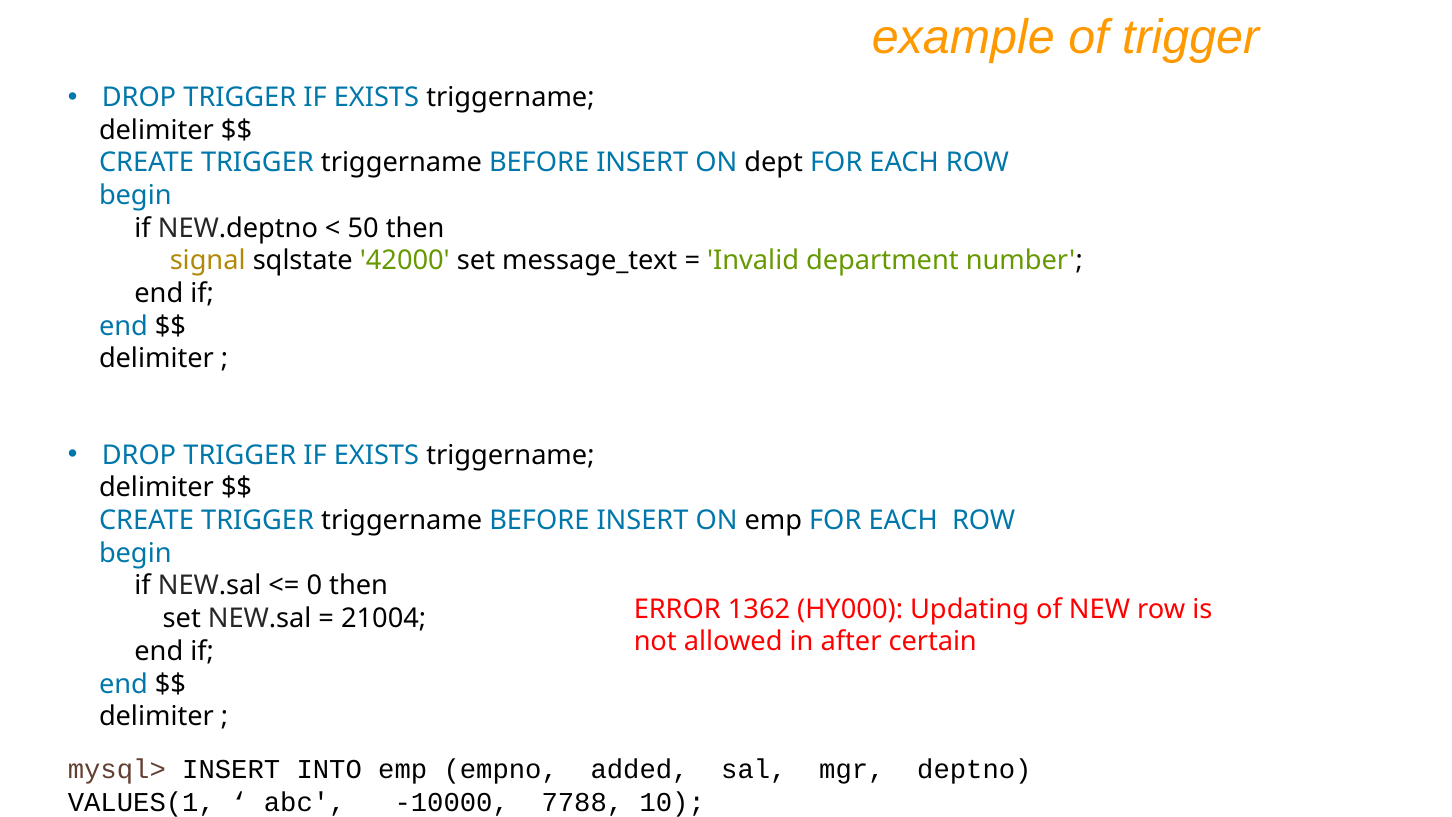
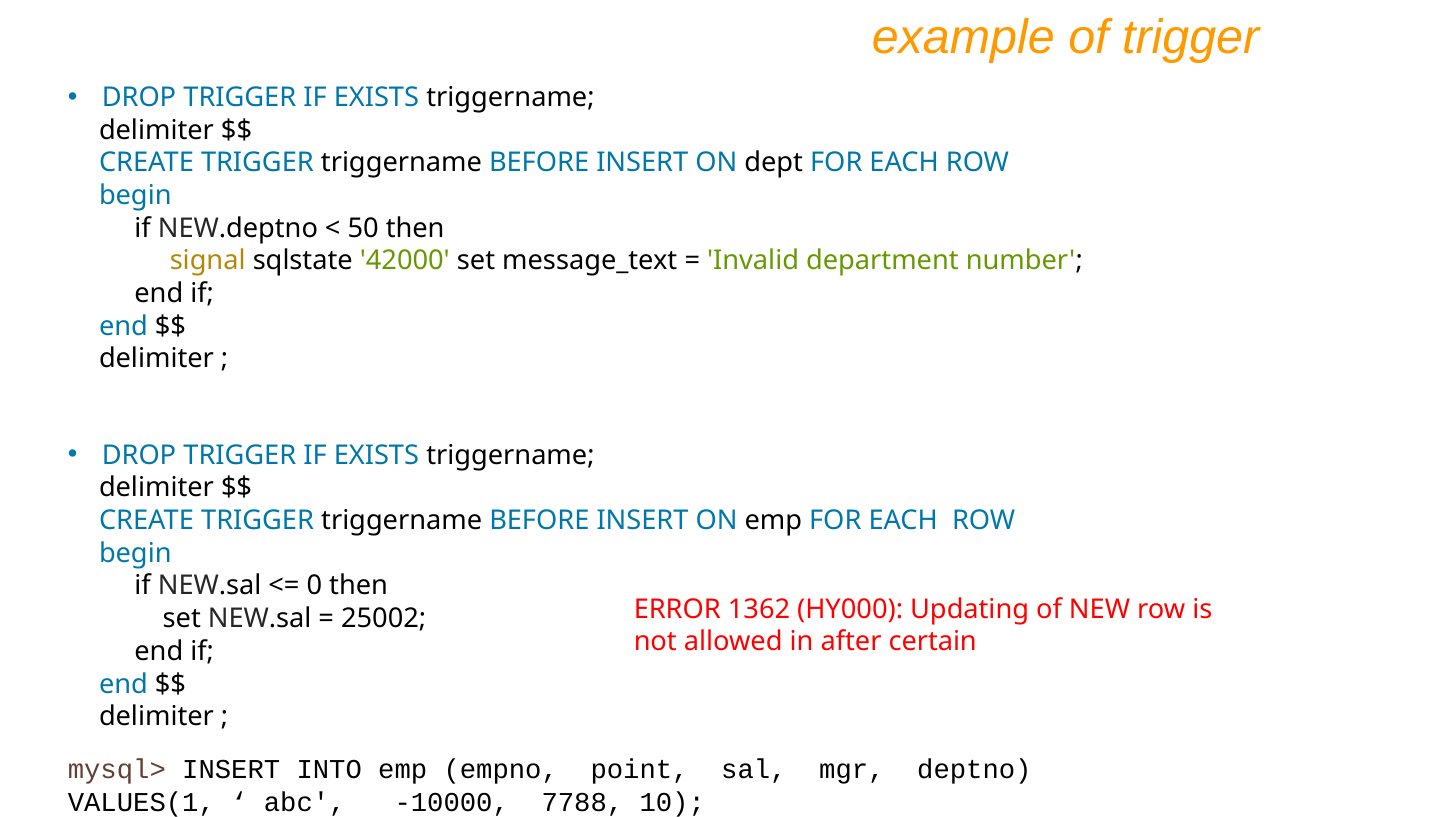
21004: 21004 -> 25002 (384, 618)
added: added -> point (640, 770)
